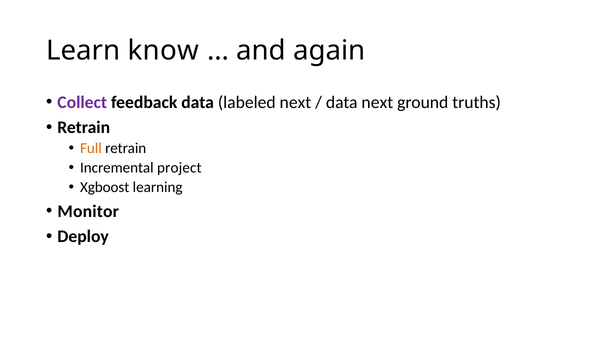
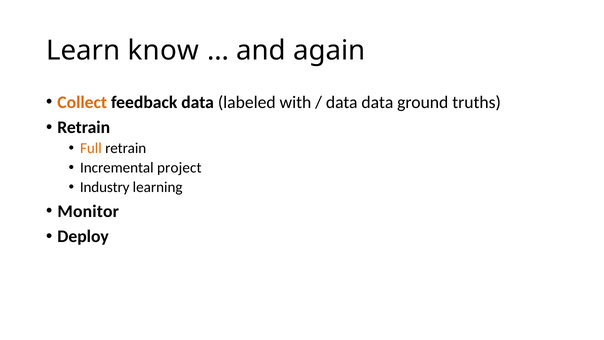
Collect colour: purple -> orange (82, 102)
labeled next: next -> with (295, 102)
data next: next -> data (377, 102)
Xgboost: Xgboost -> Industry (105, 187)
